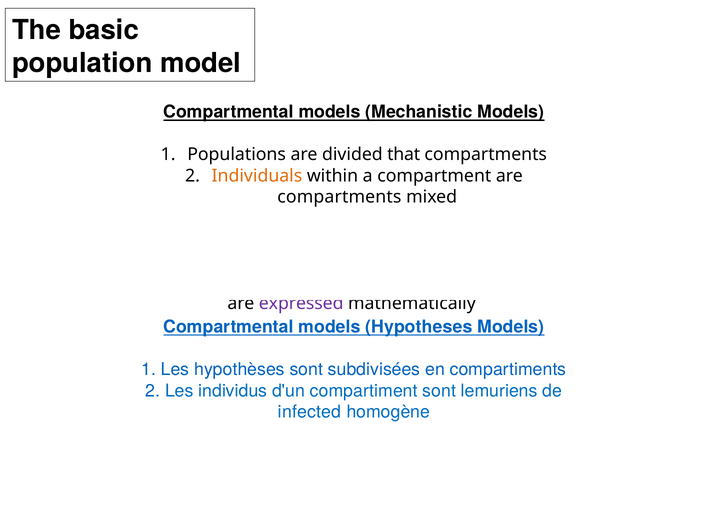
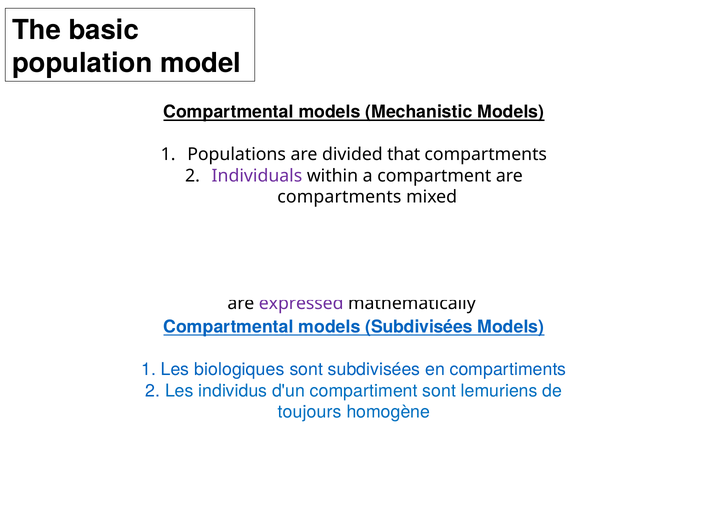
Individuals colour: orange -> purple (257, 176)
models Hypotheses: Hypotheses -> Subdivisées (419, 327)
Les hypothèses: hypothèses -> biologiques (239, 370)
infected: infected -> toujours (310, 412)
